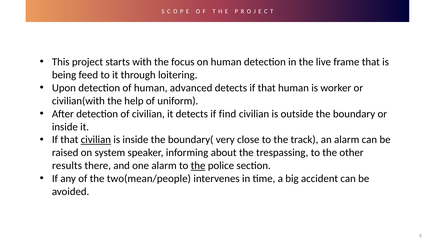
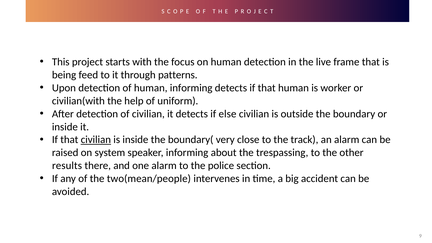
loitering: loitering -> patterns (178, 75)
human advanced: advanced -> informing (191, 88)
find: find -> else (228, 114)
the underline: present -> none (198, 166)
